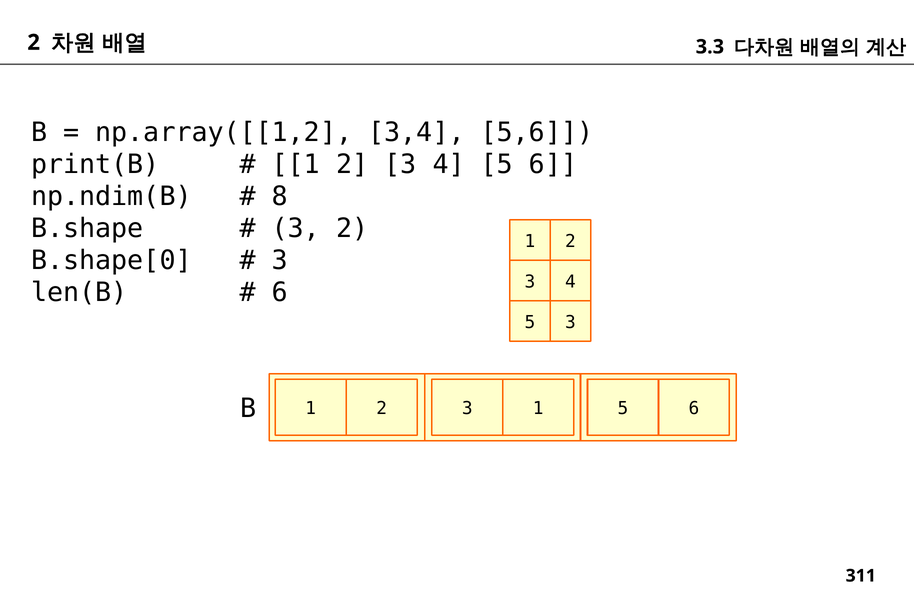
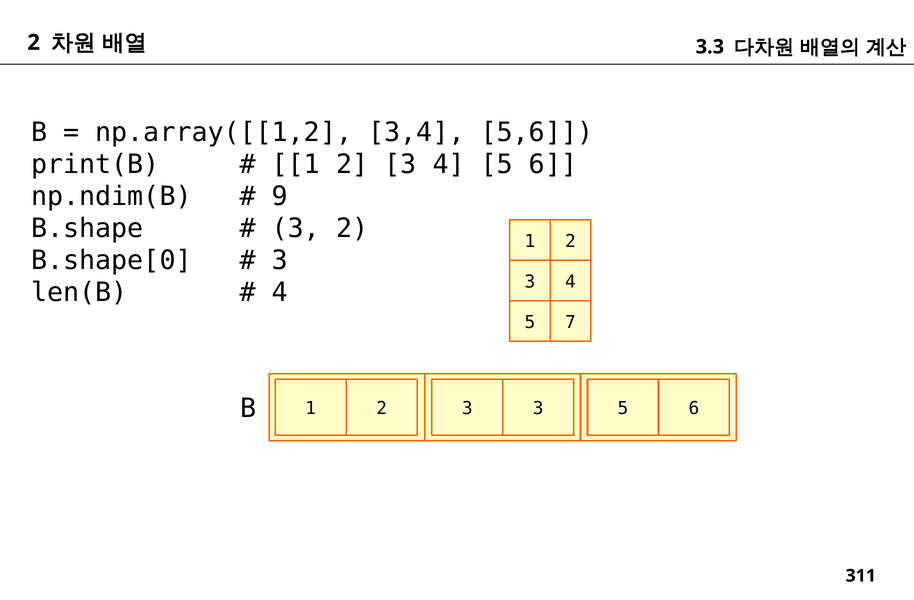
8: 8 -> 9 (280, 196)
6: 6 -> 4 (280, 292)
5 3: 3 -> 7 (570, 322)
3 1: 1 -> 3 (538, 409)
